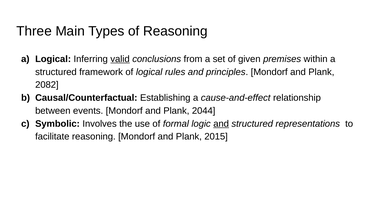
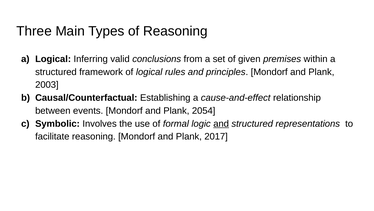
valid underline: present -> none (120, 59)
2082: 2082 -> 2003 (47, 85)
2044: 2044 -> 2054 (204, 110)
2015: 2015 -> 2017 (216, 136)
